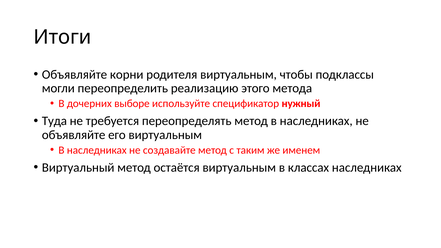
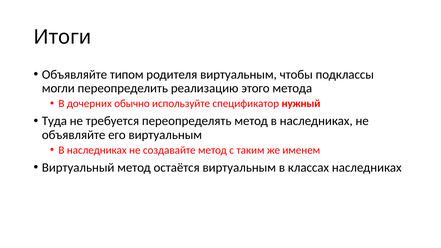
корни: корни -> типом (127, 75)
выборе: выборе -> обычно (132, 104)
